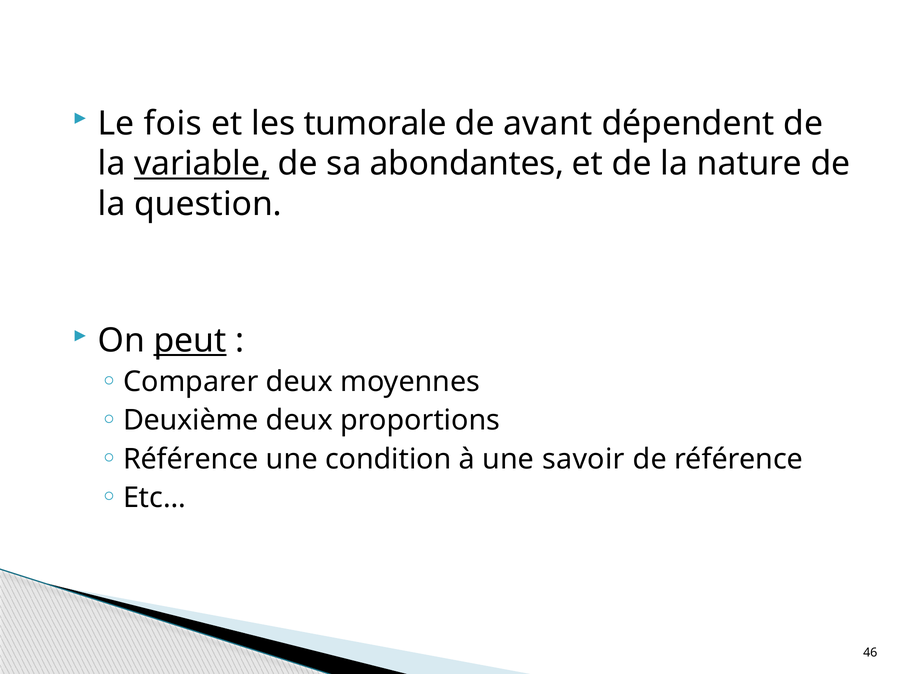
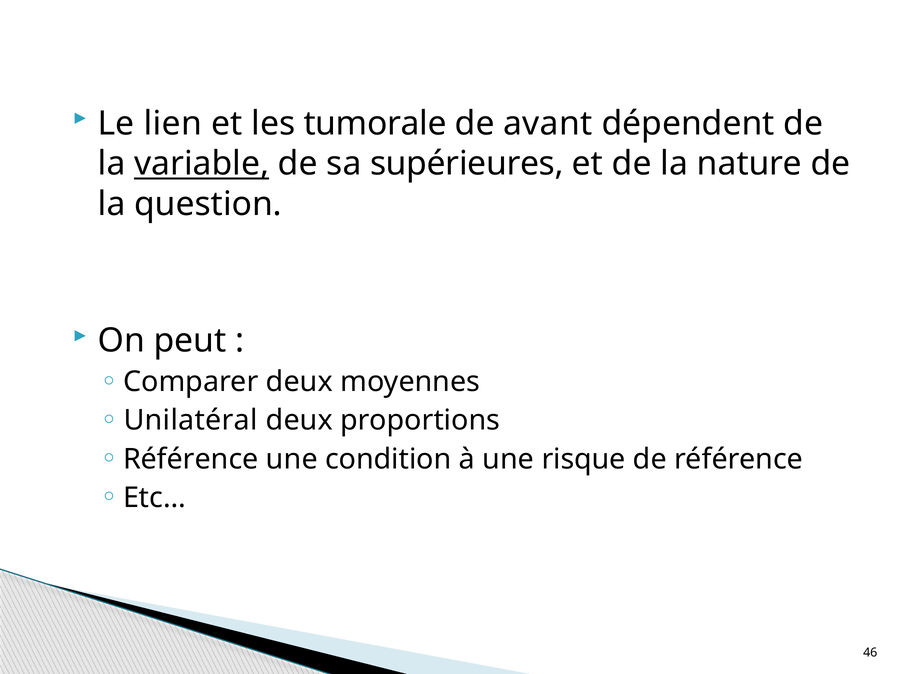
fois: fois -> lien (173, 123)
abondantes: abondantes -> supérieures (467, 164)
peut underline: present -> none (190, 341)
Deuxième: Deuxième -> Unilatéral (191, 421)
savoir: savoir -> risque (584, 459)
